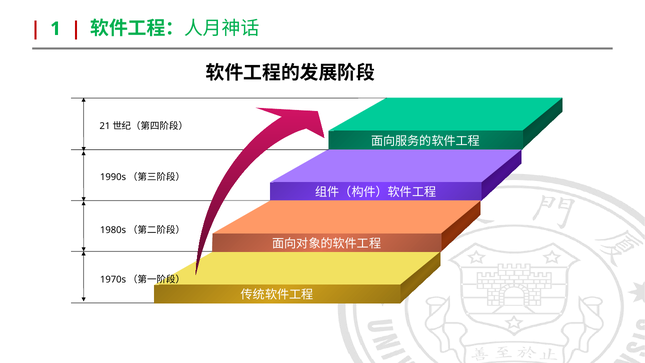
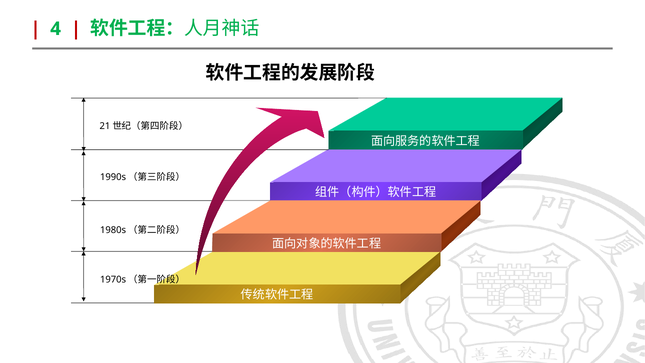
1: 1 -> 4 (56, 29)
